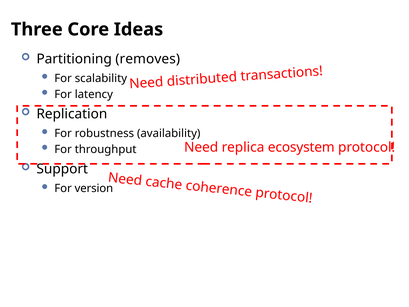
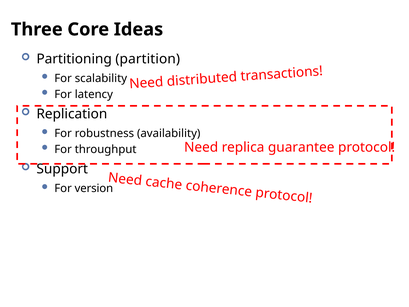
removes: removes -> partition (148, 59)
ecosystem: ecosystem -> guarantee (301, 147)
